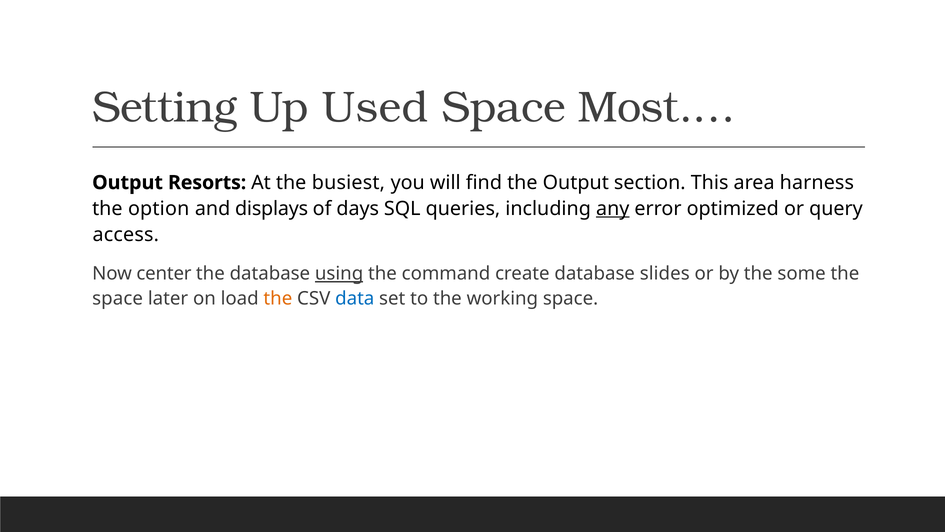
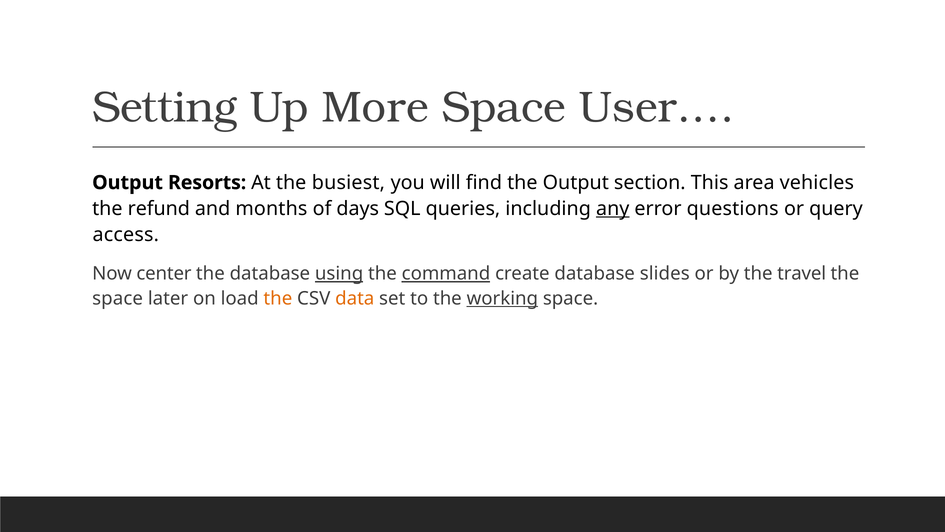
Used: Used -> More (375, 107)
Most.…: Most.… -> User.… (656, 107)
harness: harness -> vehicles (817, 182)
option: option -> refund (159, 208)
displays: displays -> months (271, 208)
optimized: optimized -> questions (733, 208)
command underline: none -> present (446, 273)
some: some -> travel (802, 273)
data colour: blue -> orange (355, 298)
working underline: none -> present (502, 298)
